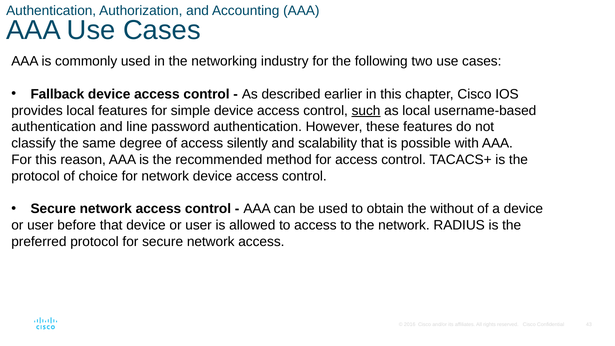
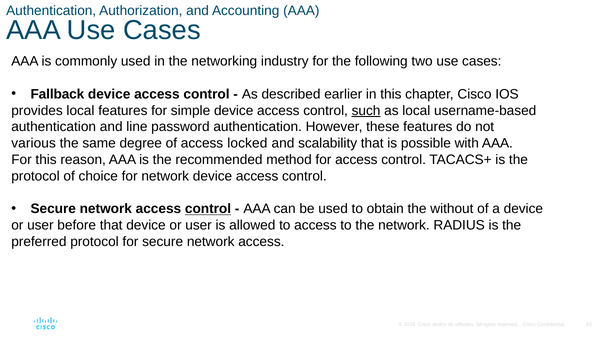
classify: classify -> various (34, 143)
silently: silently -> locked (247, 143)
control underline: none -> present (208, 209)
